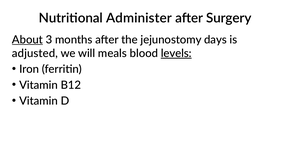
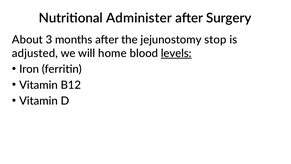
About underline: present -> none (27, 40)
days: days -> stop (215, 40)
meals: meals -> home (112, 53)
